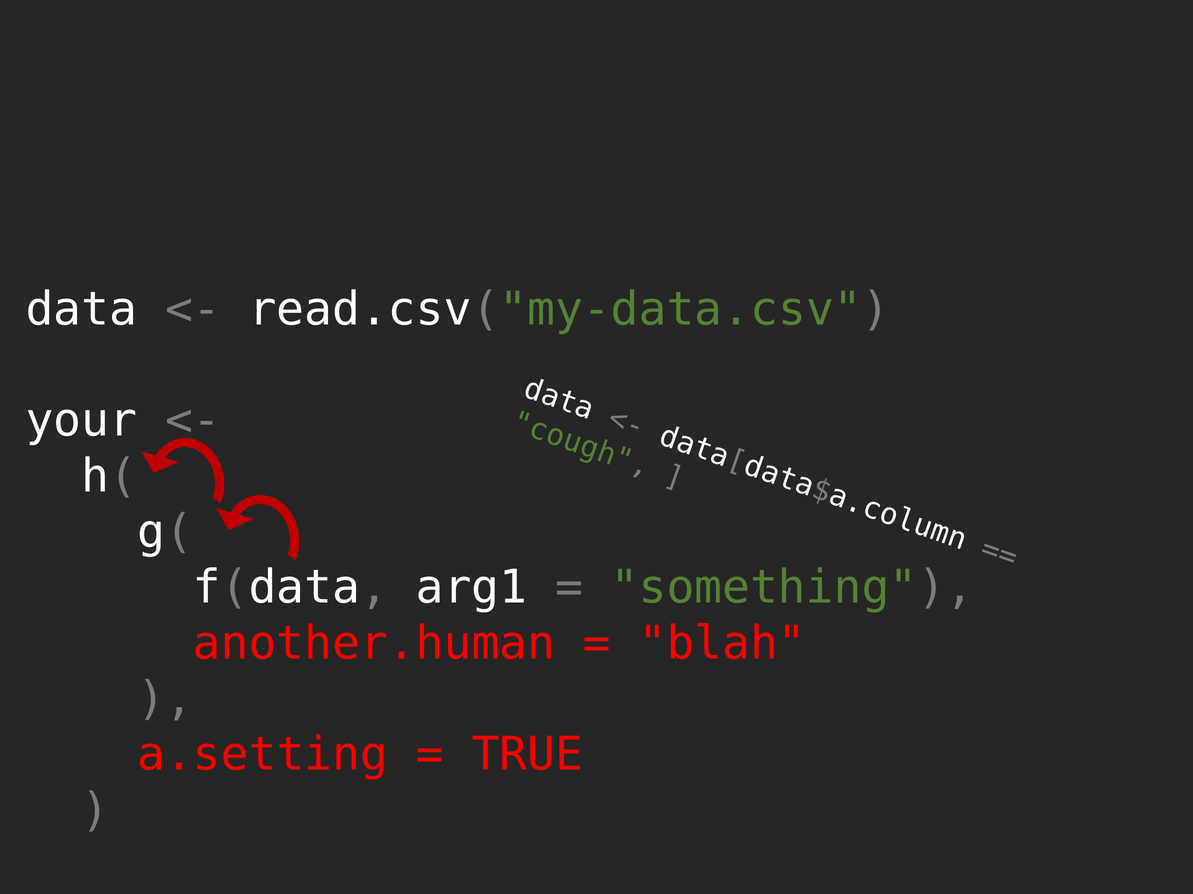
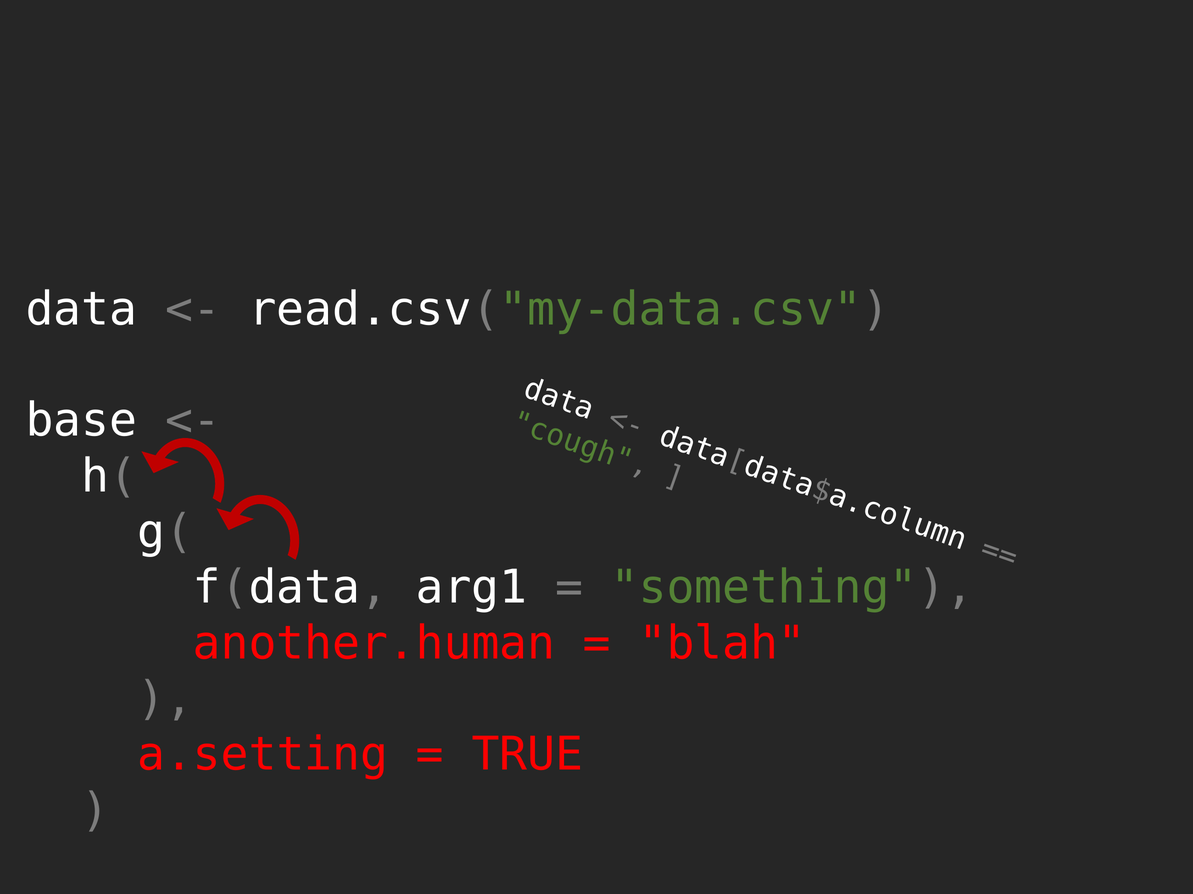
your: your -> base (81, 421)
